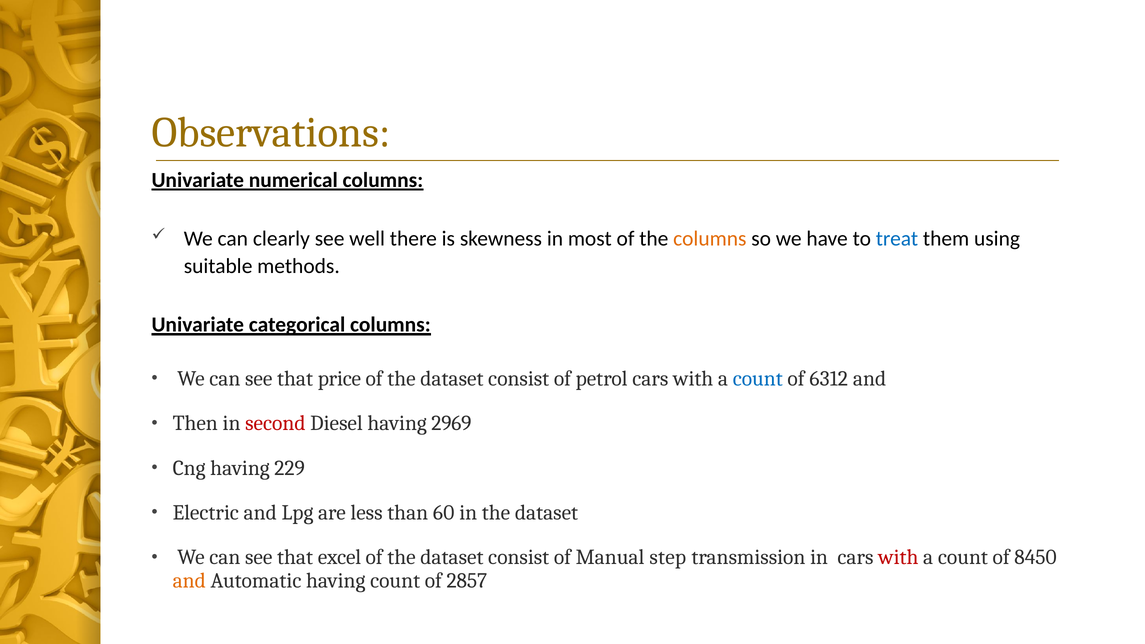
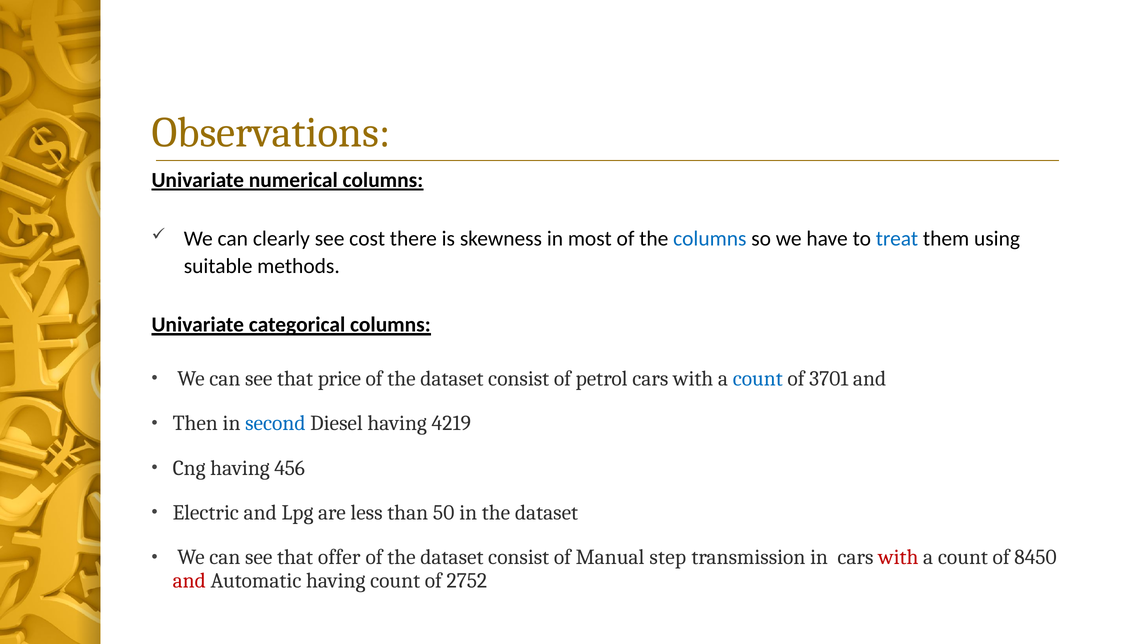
well: well -> cost (367, 239)
columns colour: orange -> blue (710, 239)
6312: 6312 -> 3701 (829, 379)
second colour: red -> blue (275, 423)
2969: 2969 -> 4219 (451, 423)
229: 229 -> 456 (290, 468)
60: 60 -> 50 (444, 513)
excel: excel -> offer (339, 558)
and colour: orange -> red (189, 581)
2857: 2857 -> 2752 (467, 581)
